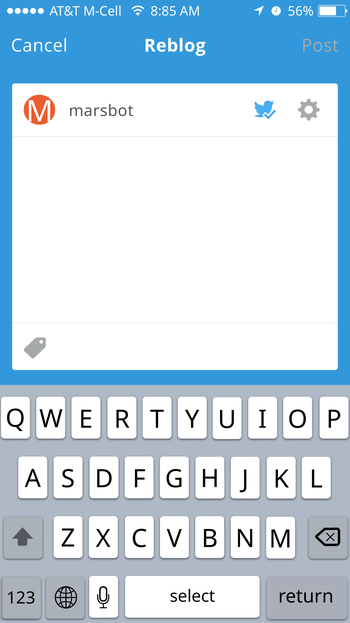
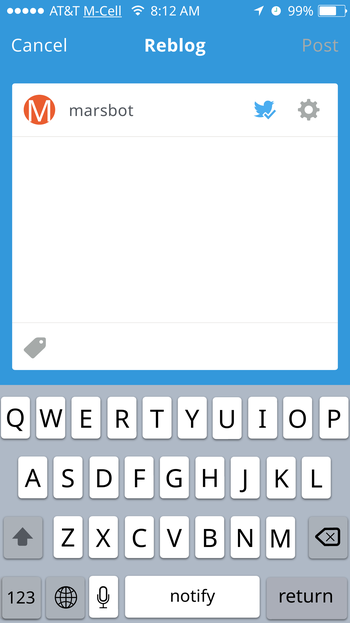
M-Cell underline: none -> present (103, 11)
8:85: 8:85 -> 8:12 (164, 11)
56%: 56% -> 99% (301, 11)
select: select -> notify (193, 596)
